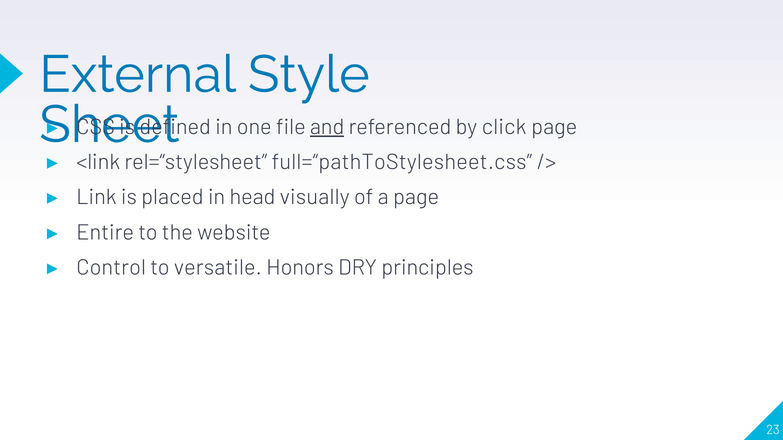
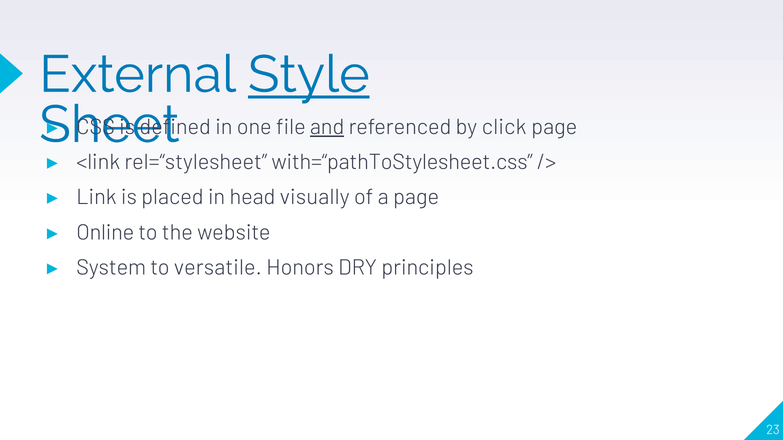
Style underline: none -> present (309, 75)
full=“pathToStylesheet.css: full=“pathToStylesheet.css -> with=“pathToStylesheet.css (402, 162)
Entire: Entire -> Online (105, 233)
Control: Control -> System (111, 268)
